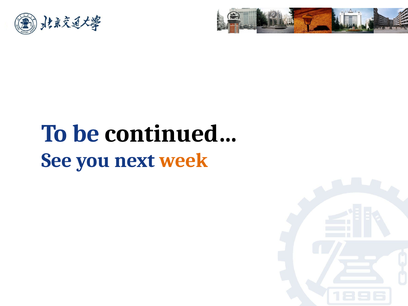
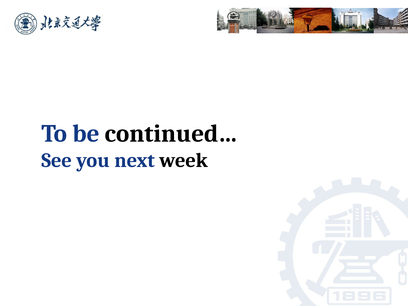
week colour: orange -> black (184, 160)
